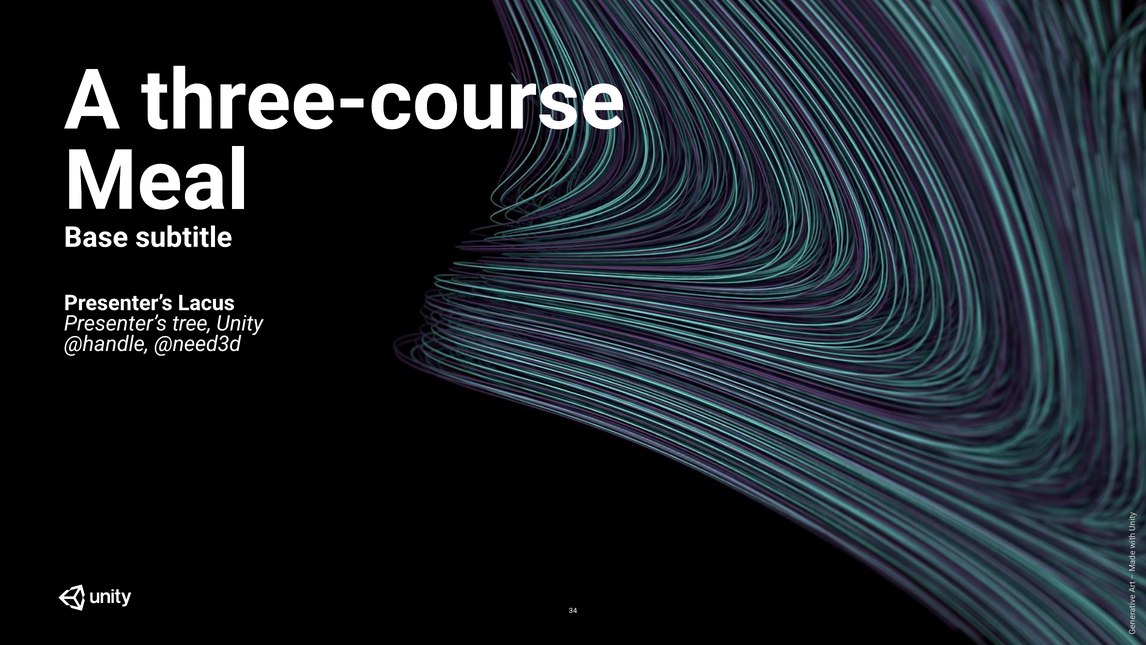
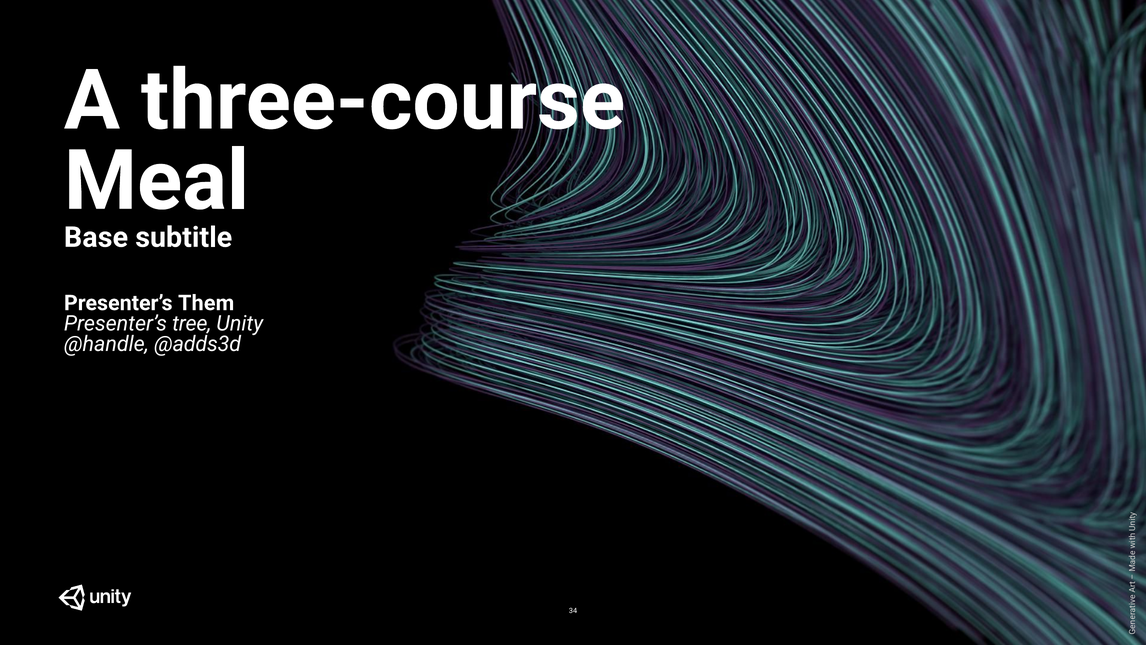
Lacus: Lacus -> Them (206, 303)
@need3d: @need3d -> @adds3d (198, 344)
